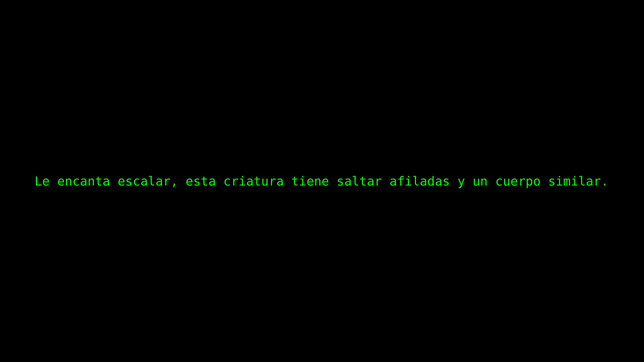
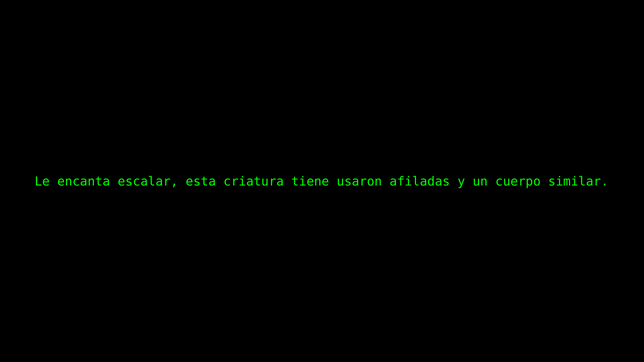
saltar: saltar -> usaron (359, 182)
